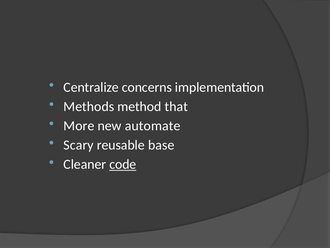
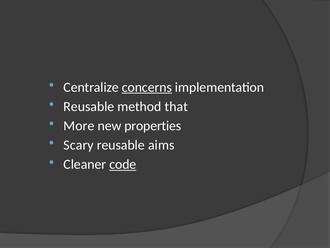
concerns underline: none -> present (147, 87)
Methods: Methods -> Reusable (89, 106)
automate: automate -> properties (153, 126)
base: base -> aims (161, 145)
